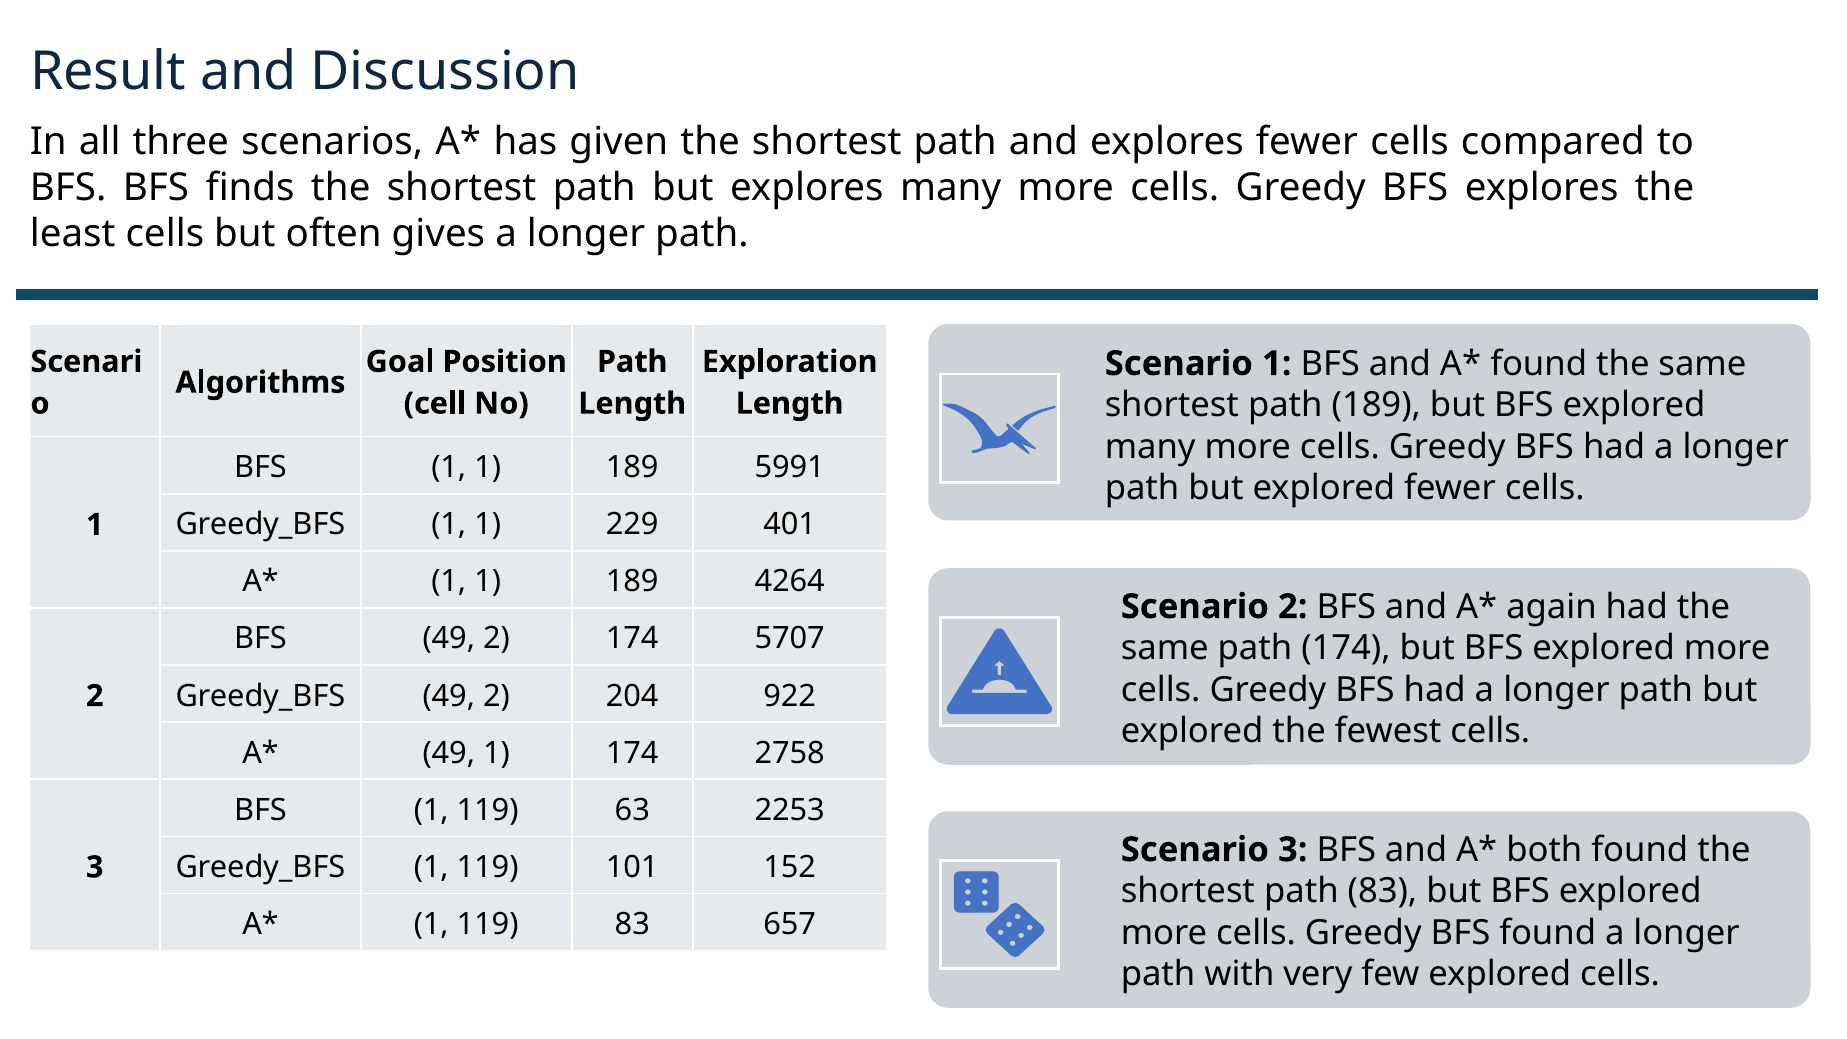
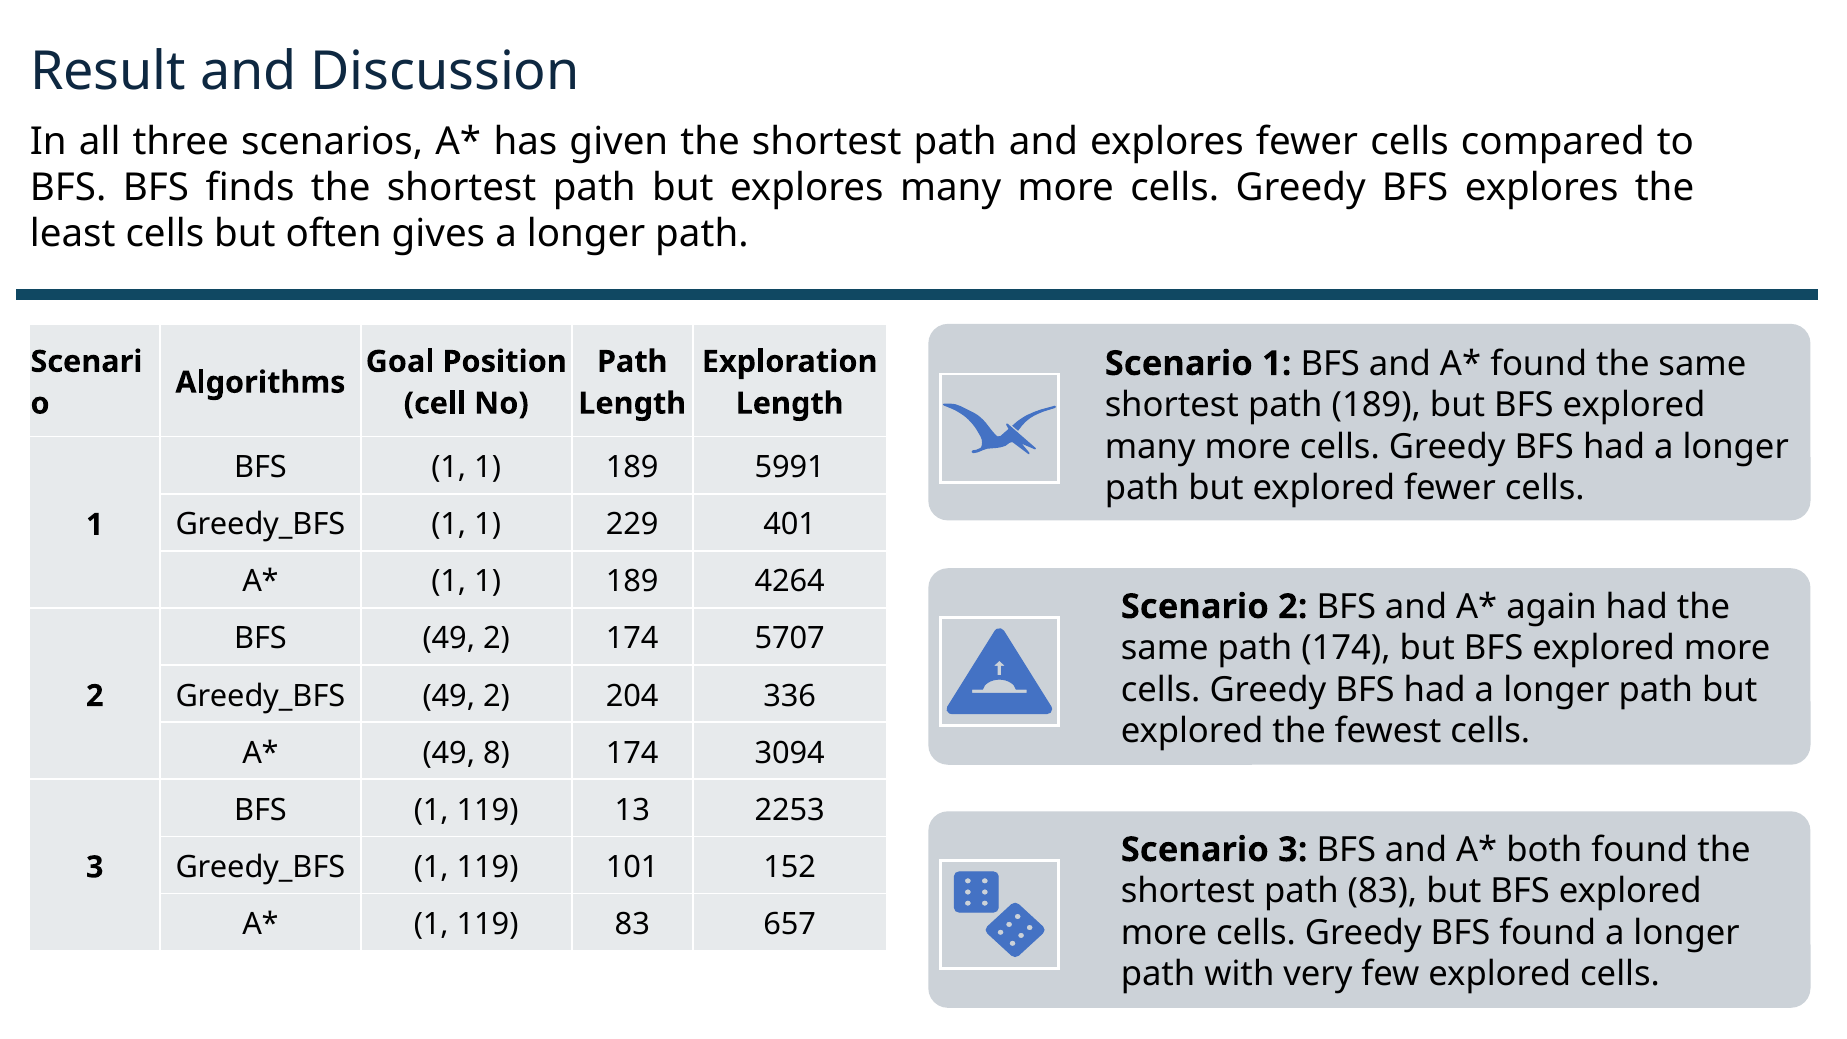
922: 922 -> 336 (790, 696)
49 1: 1 -> 8 (496, 753)
2758: 2758 -> 3094 (790, 753)
63: 63 -> 13 (632, 810)
